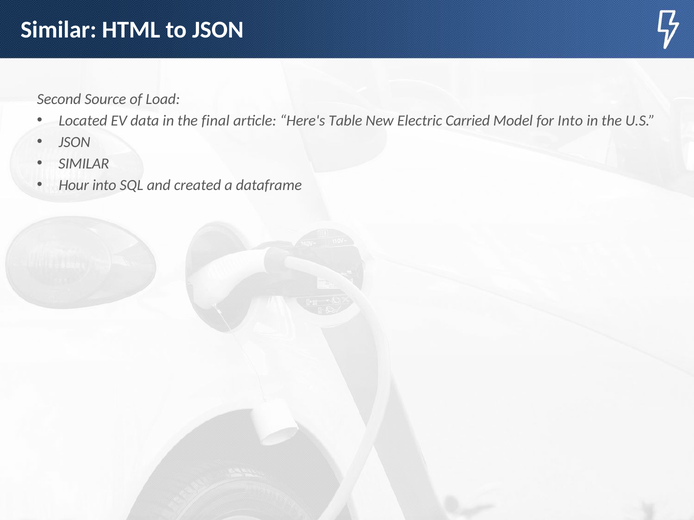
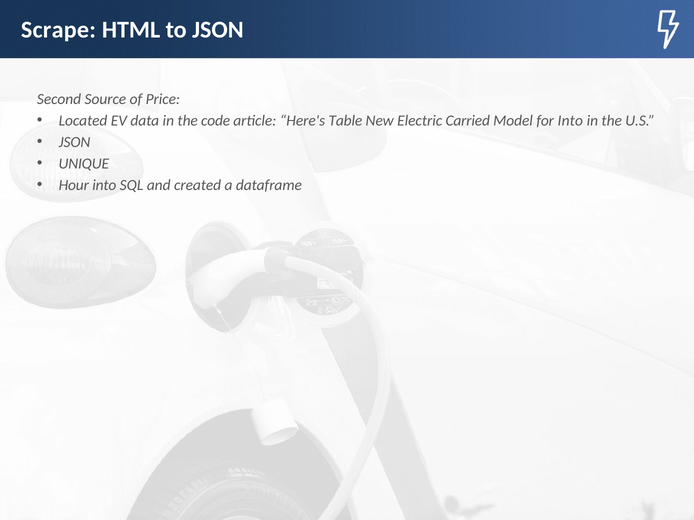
Similar: Similar -> Scrape (58, 30)
Load: Load -> Price (163, 99)
final: final -> code (216, 121)
SIMILAR: SIMILAR -> UNIQUE (84, 164)
